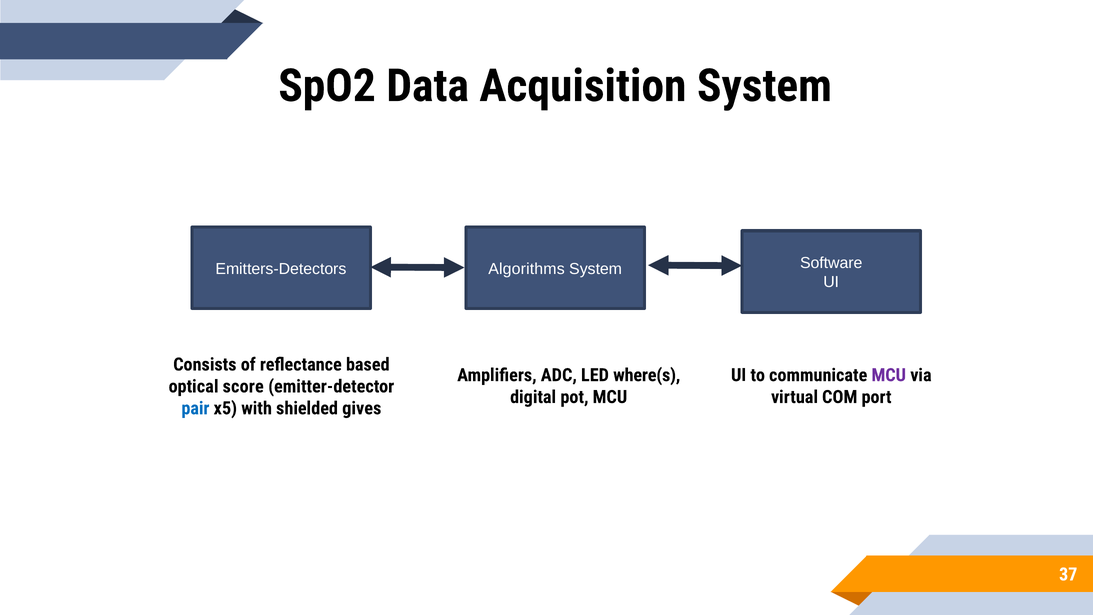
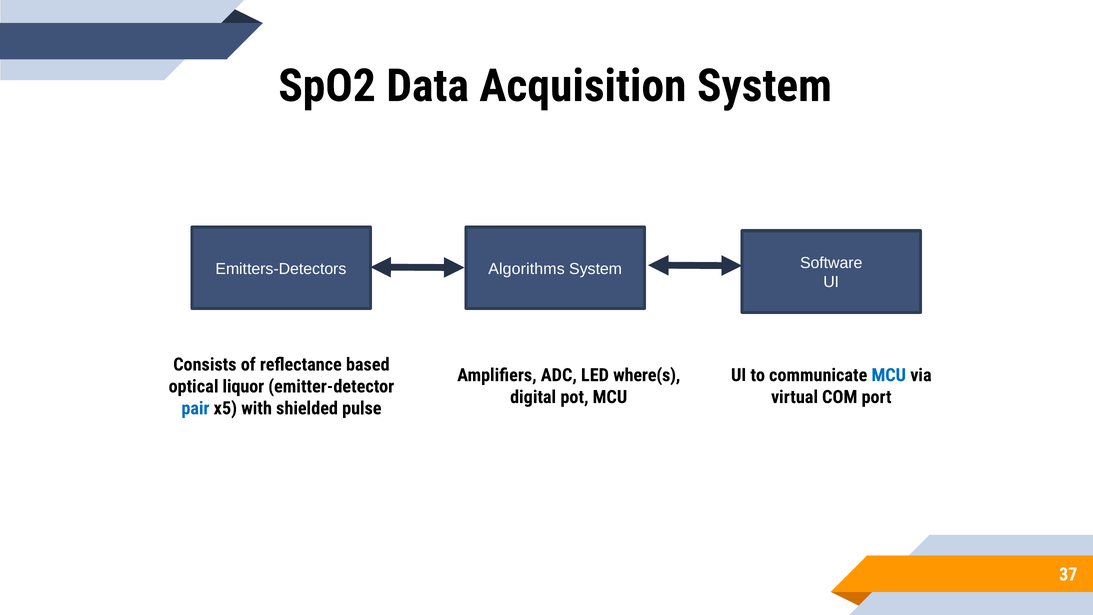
MCU colour: purple -> blue (889, 375)
score: score -> liquor (243, 386)
gives: gives -> pulse (362, 408)
